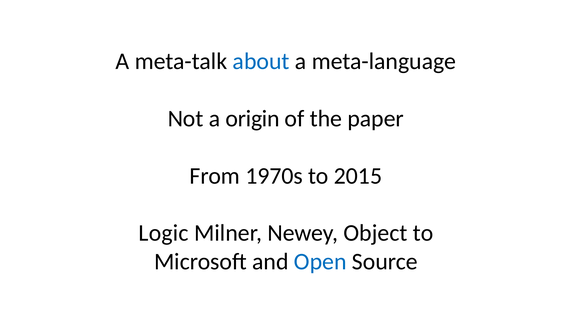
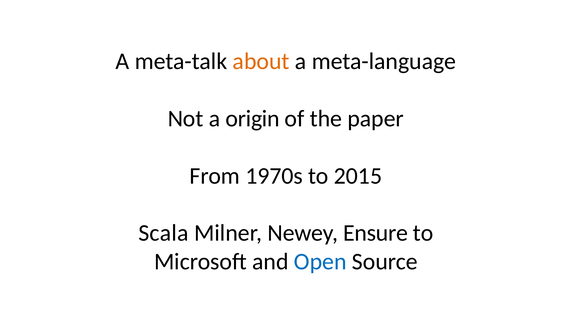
about colour: blue -> orange (261, 61)
Logic: Logic -> Scala (164, 233)
Object: Object -> Ensure (376, 233)
